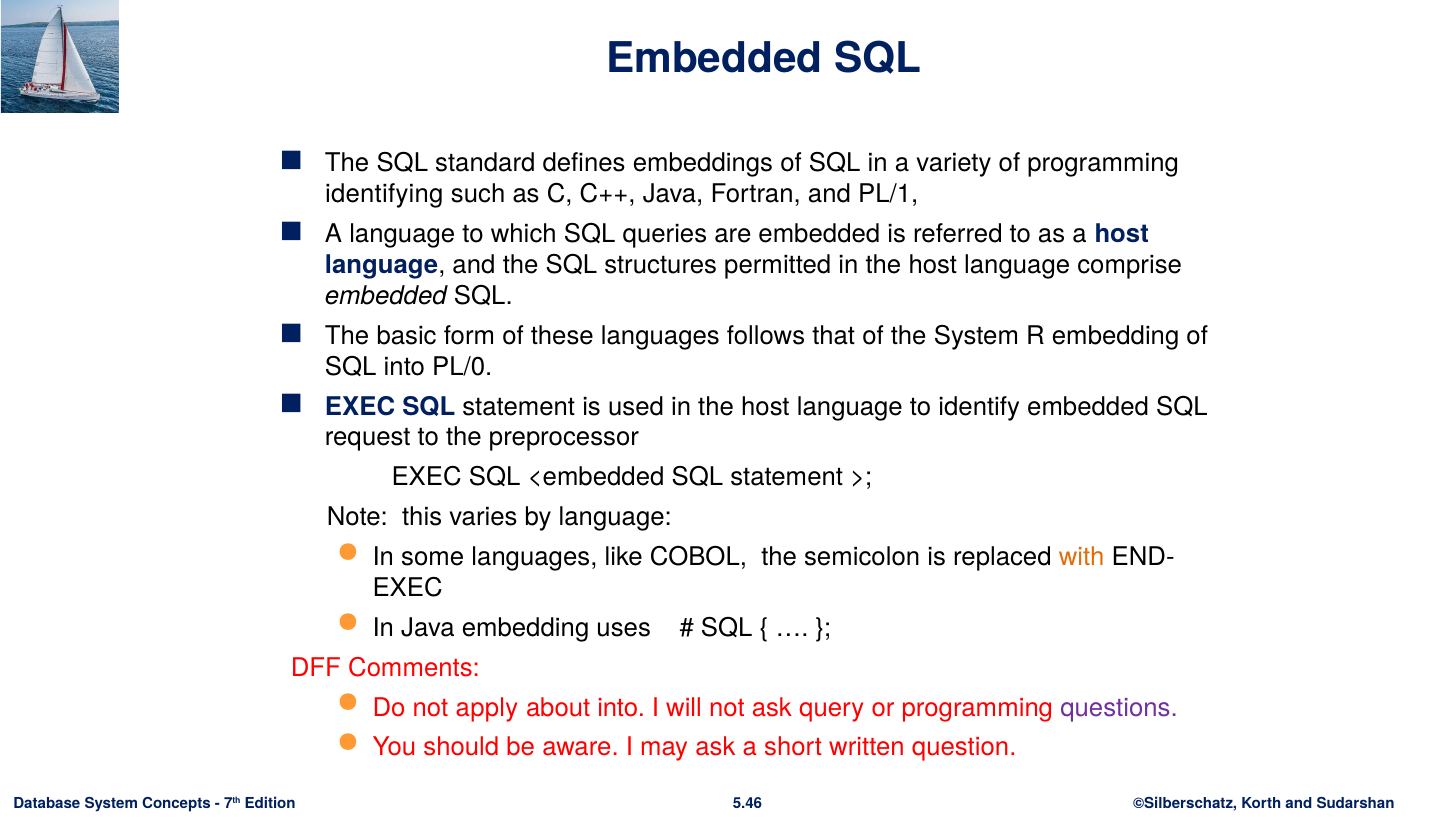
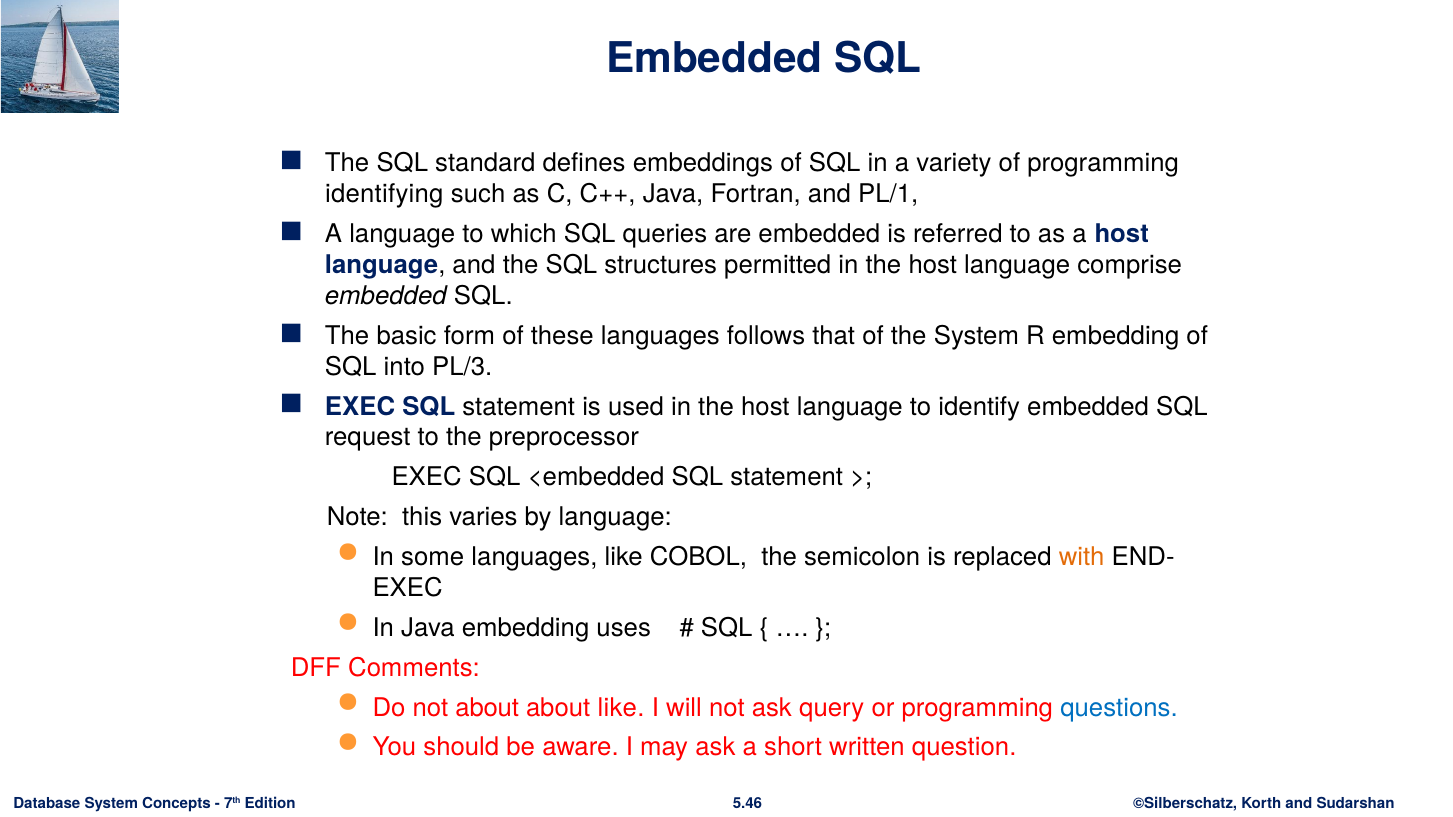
PL/0: PL/0 -> PL/3 (462, 367)
not apply: apply -> about (487, 708)
about into: into -> like (621, 708)
questions colour: purple -> blue (1119, 708)
